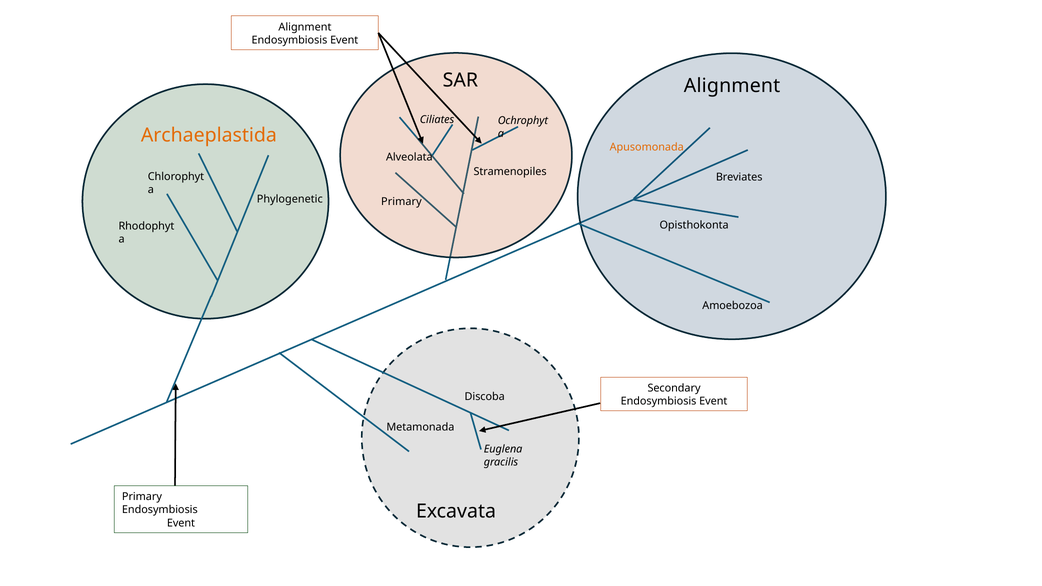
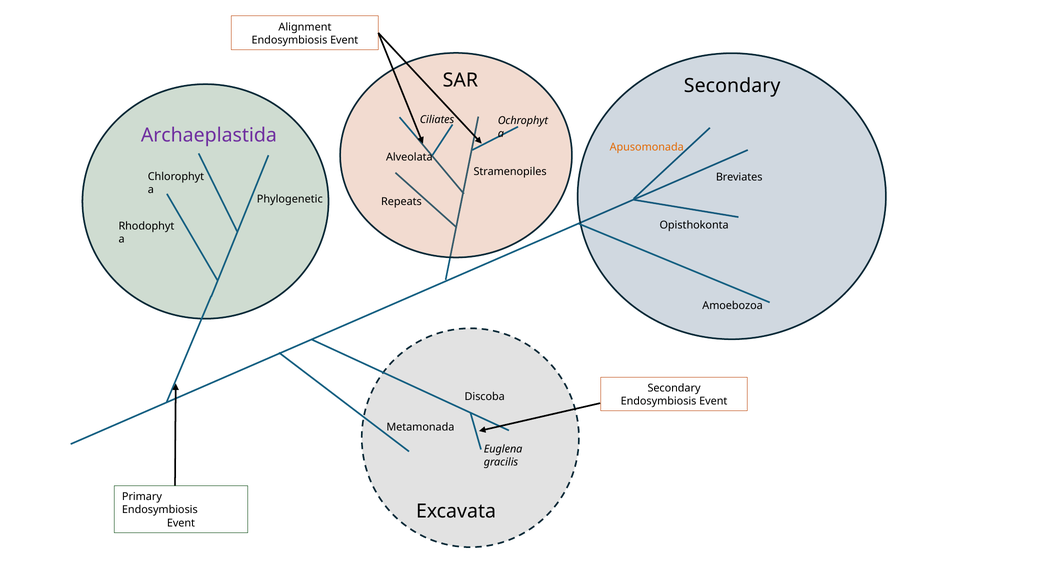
Alignment: Alignment -> Secondary (732, 86)
Archaeplastida colour: orange -> purple (209, 135)
Primary: Primary -> Repeats (401, 202)
